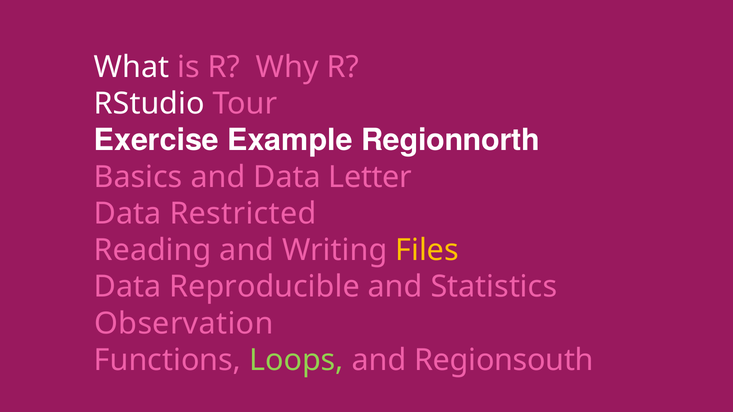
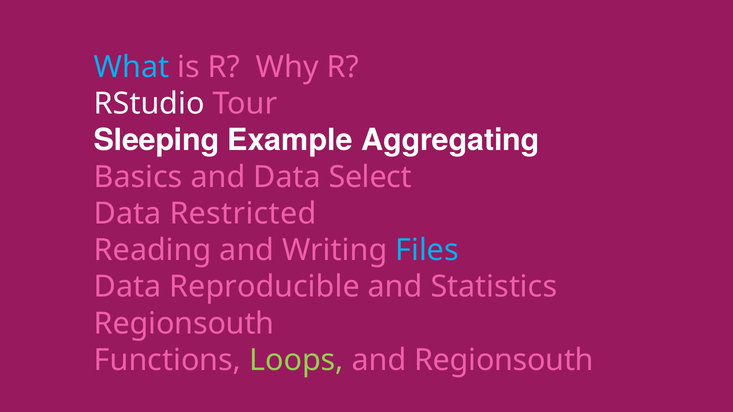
What colour: white -> light blue (132, 67)
Exercise: Exercise -> Sleeping (157, 141)
Regionnorth: Regionnorth -> Aggregating (450, 141)
Letter: Letter -> Select (370, 177)
Files colour: yellow -> light blue (427, 250)
Observation: Observation -> Regionsouth (184, 324)
